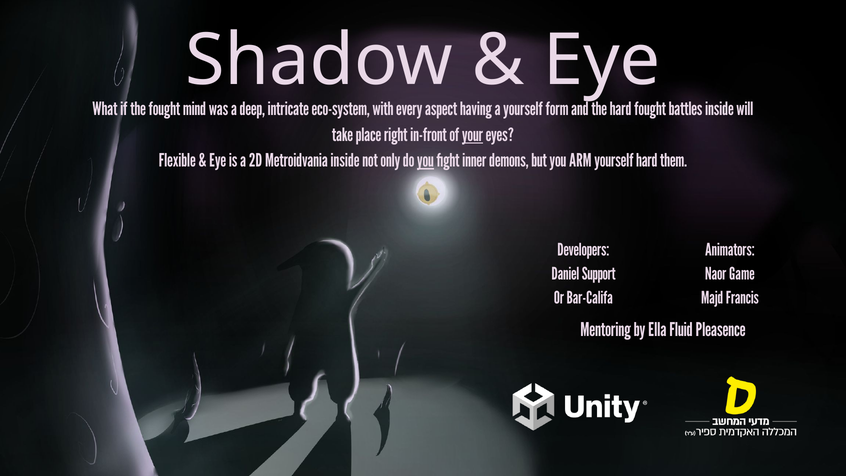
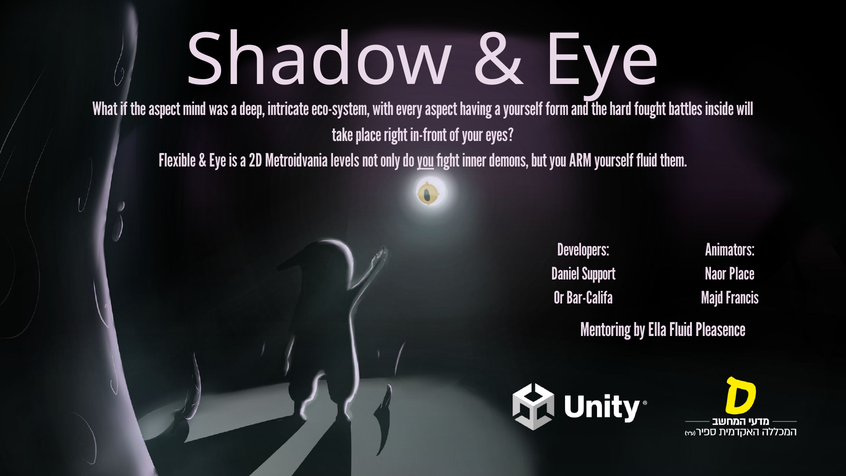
the fought: fought -> aspect (164, 109)
your underline: present -> none (473, 135)
Metroidvania inside: inside -> levels (345, 161)
yourself hard: hard -> fluid (647, 161)
Naor Game: Game -> Place (742, 274)
